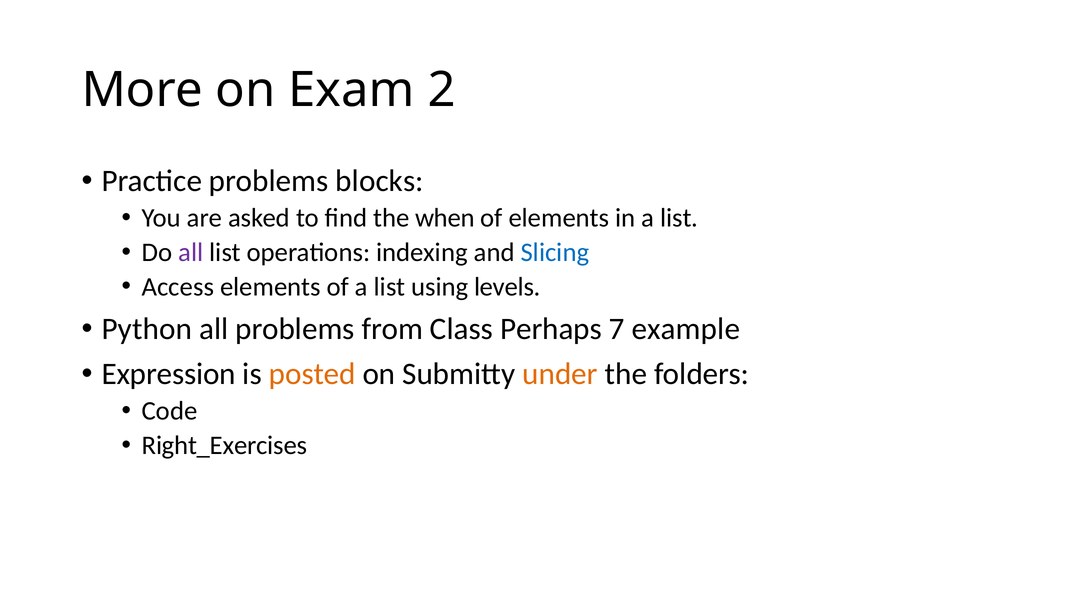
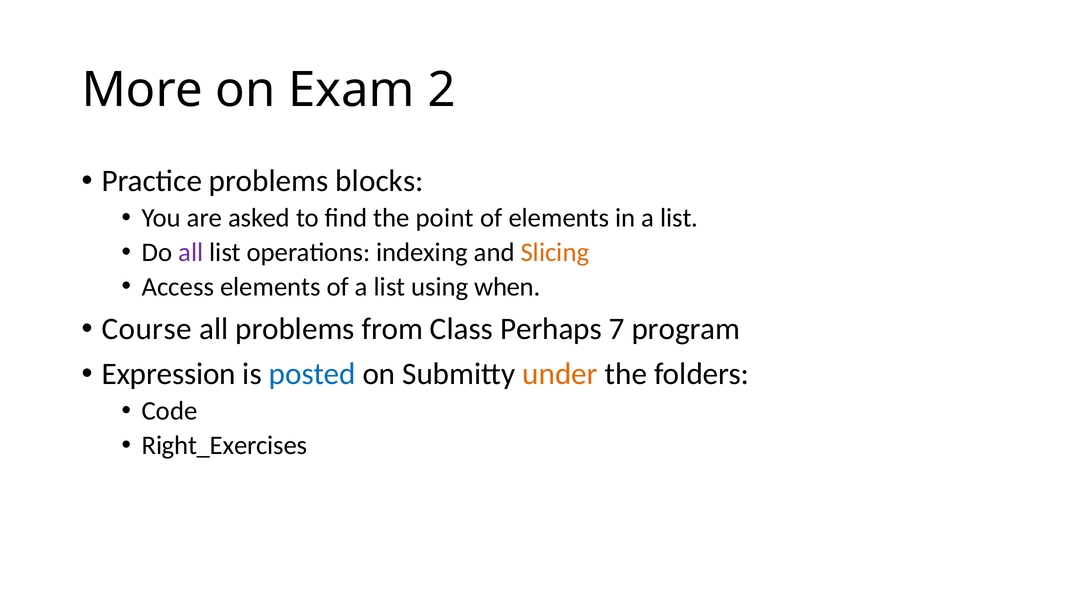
when: when -> point (445, 218)
Slicing colour: blue -> orange (555, 252)
levels: levels -> when (507, 287)
Python: Python -> Course (147, 329)
example: example -> program (686, 329)
posted colour: orange -> blue (312, 374)
